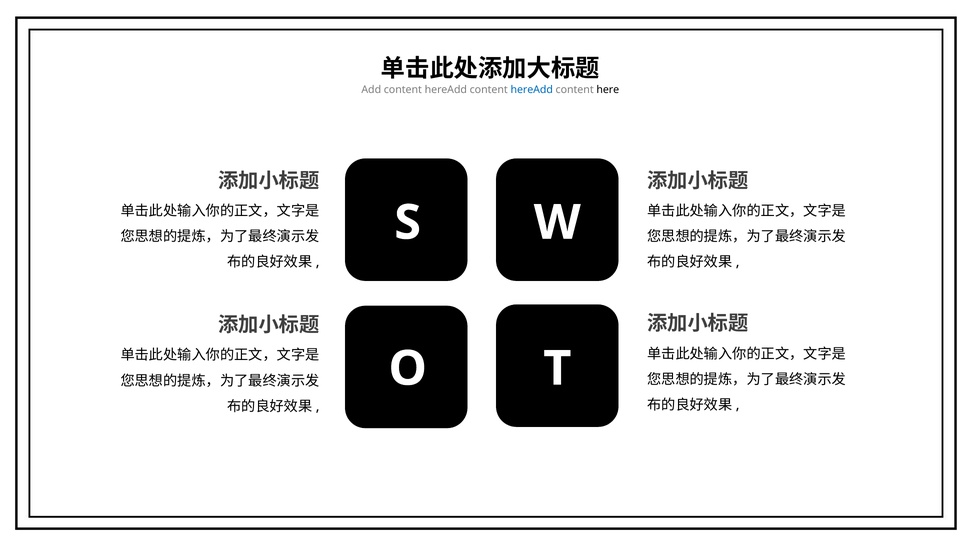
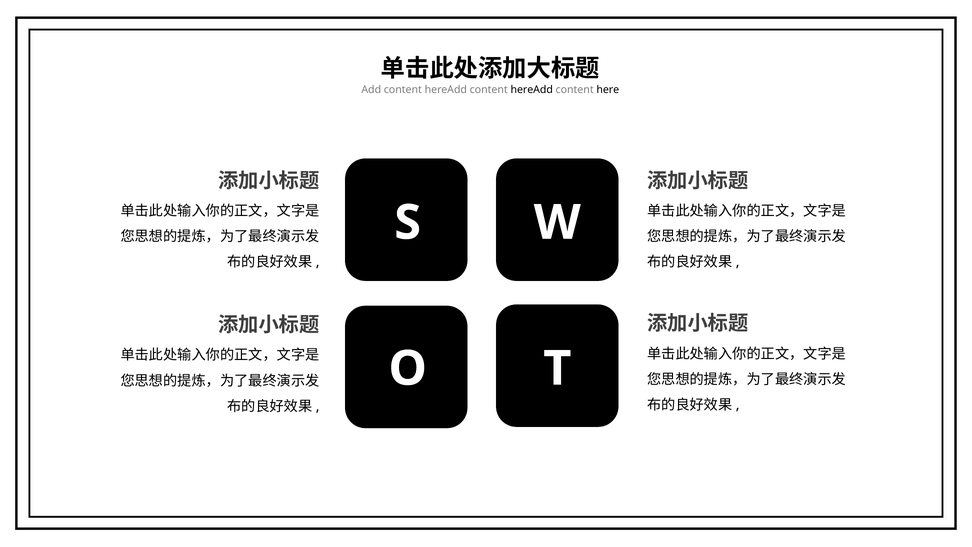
hereAdd colour: blue -> black (532, 90)
